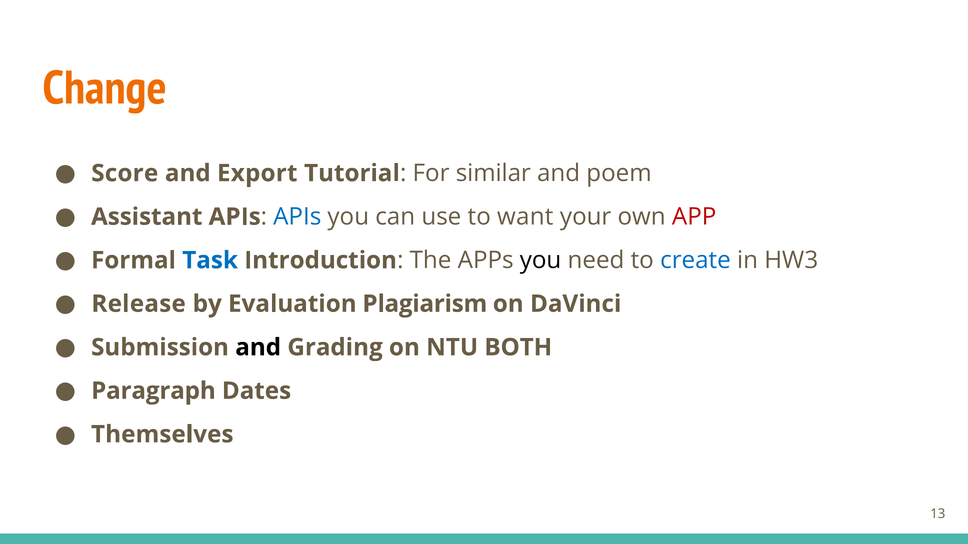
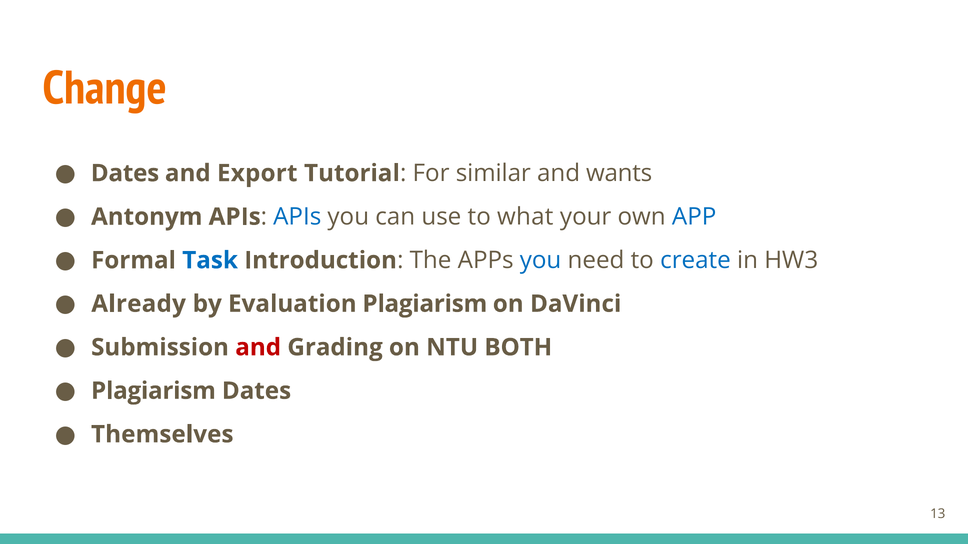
Score: Score -> Dates (125, 173)
poem: poem -> wants (619, 173)
Assistant: Assistant -> Antonym (147, 217)
want: want -> what (525, 217)
APP colour: red -> blue (694, 217)
you colour: black -> blue (541, 261)
Release: Release -> Already (139, 304)
and colour: black -> red (258, 348)
Paragraph: Paragraph -> Plagiarism (153, 391)
